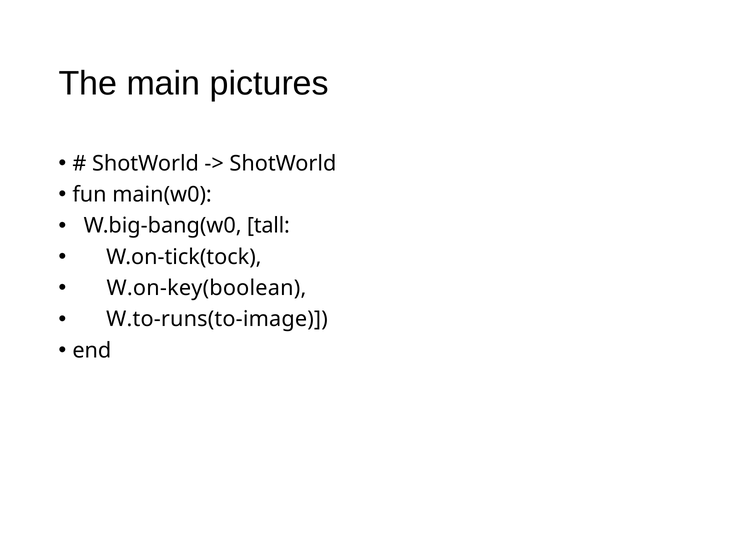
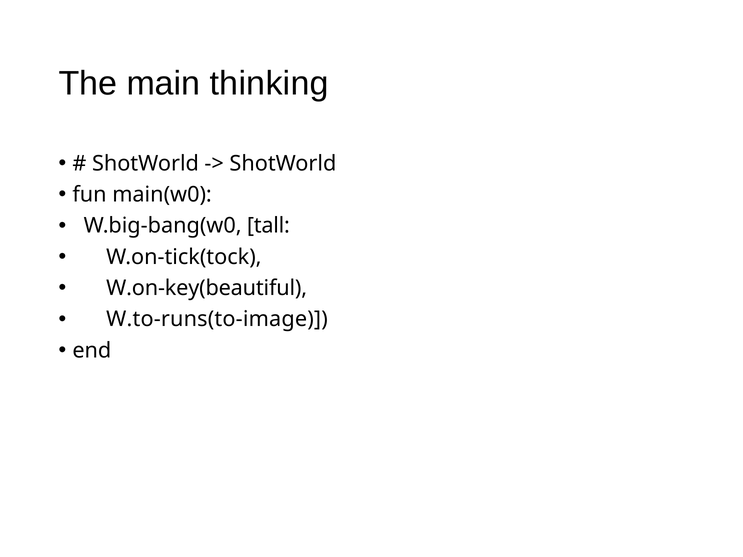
pictures: pictures -> thinking (269, 83)
W.on-key(boolean: W.on-key(boolean -> W.on-key(beautiful (207, 288)
